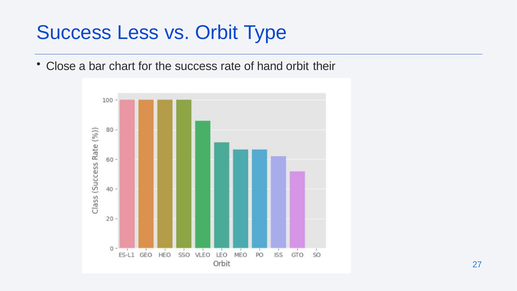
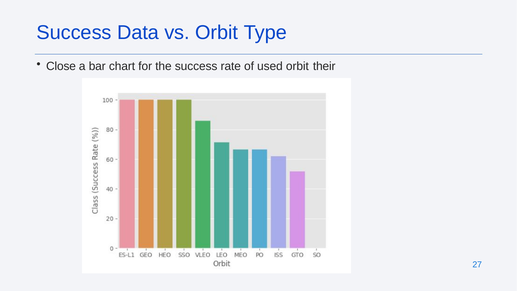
Less: Less -> Data (138, 33)
hand: hand -> used (270, 66)
